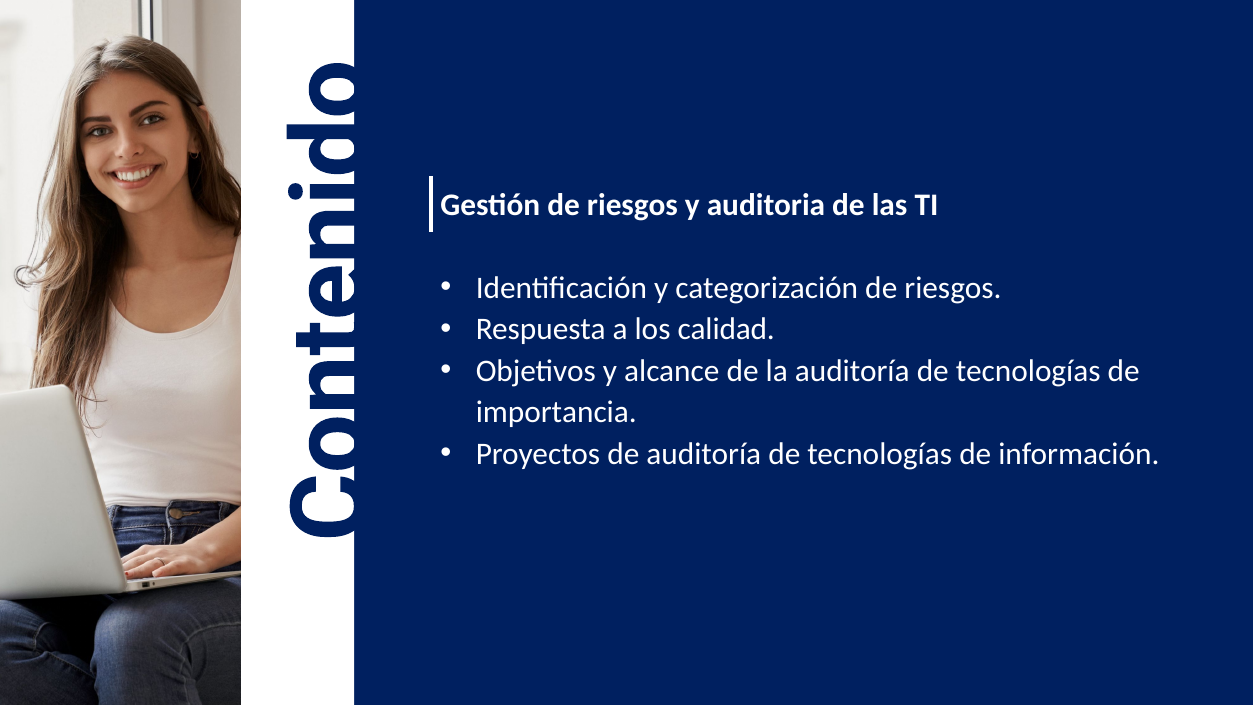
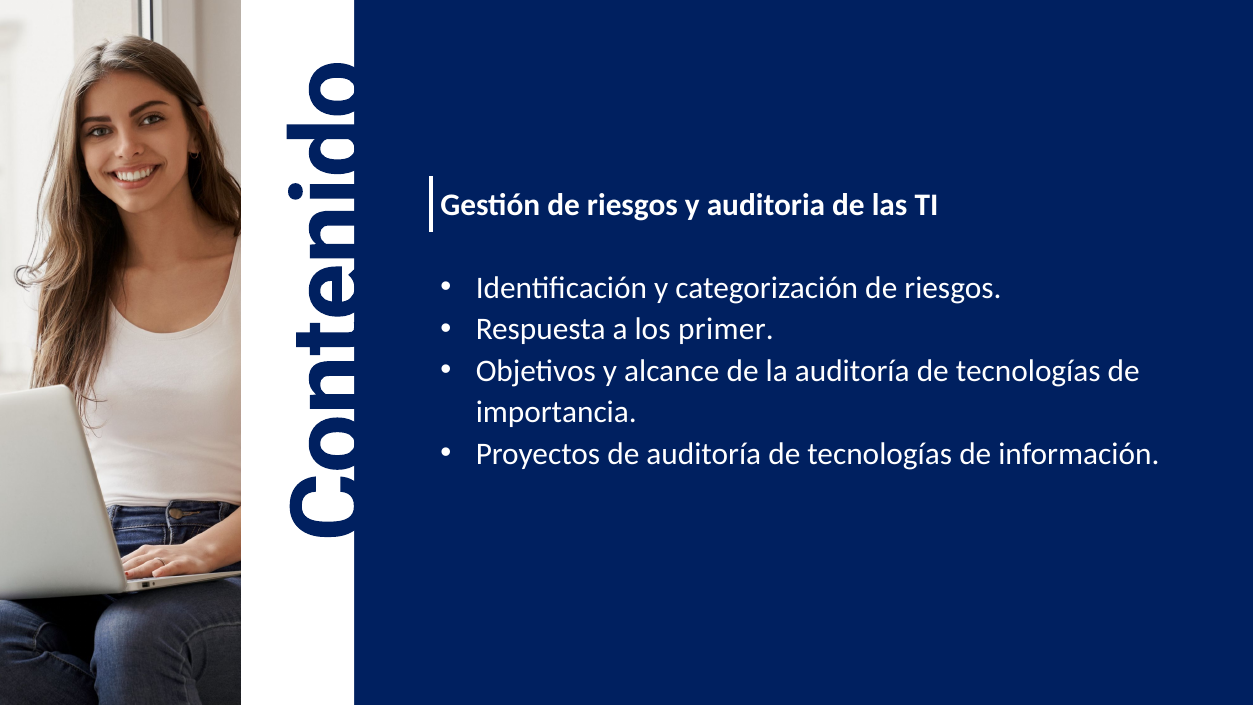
calidad: calidad -> primer (726, 330)
